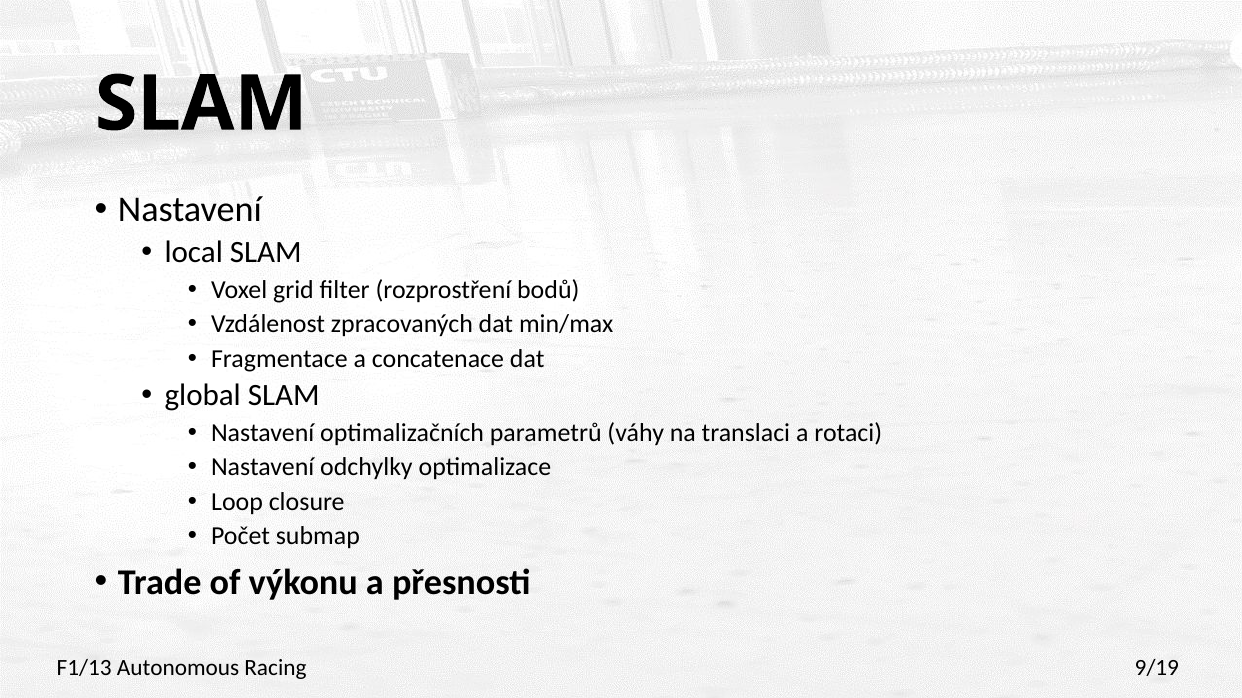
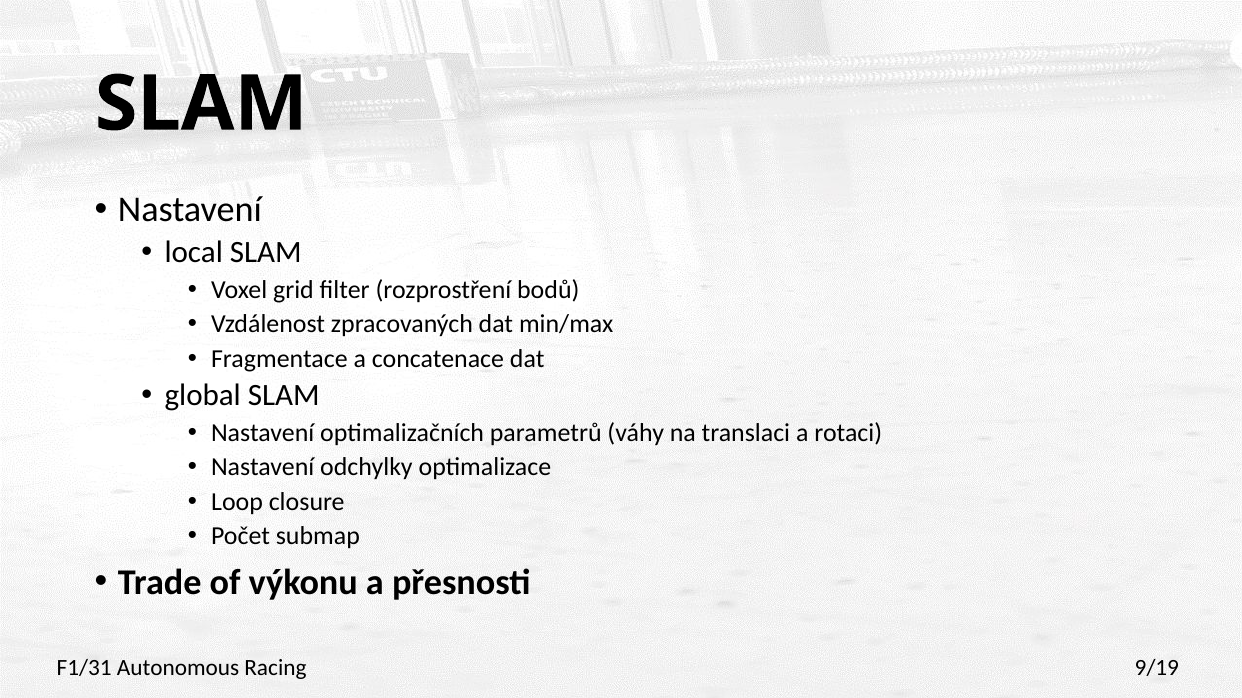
F1/13: F1/13 -> F1/31 (84, 668)
